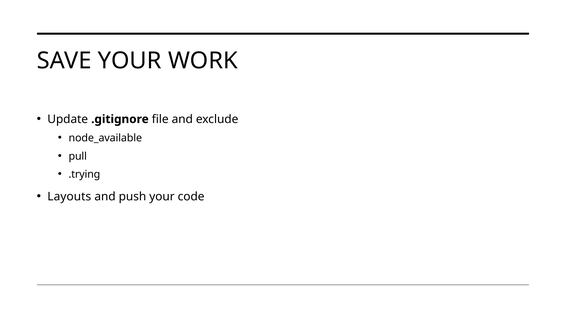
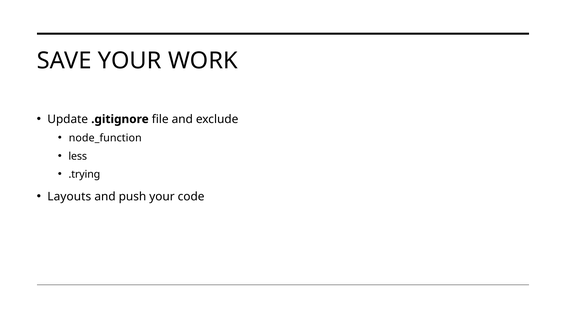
node_available: node_available -> node_function (105, 138)
pull: pull -> less (78, 156)
